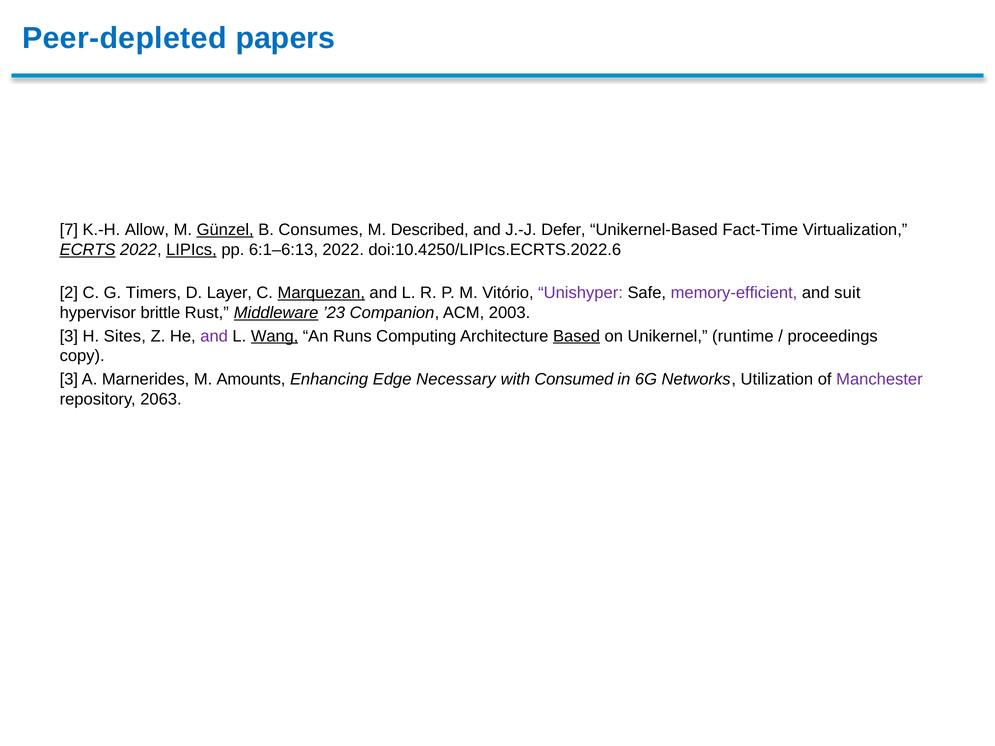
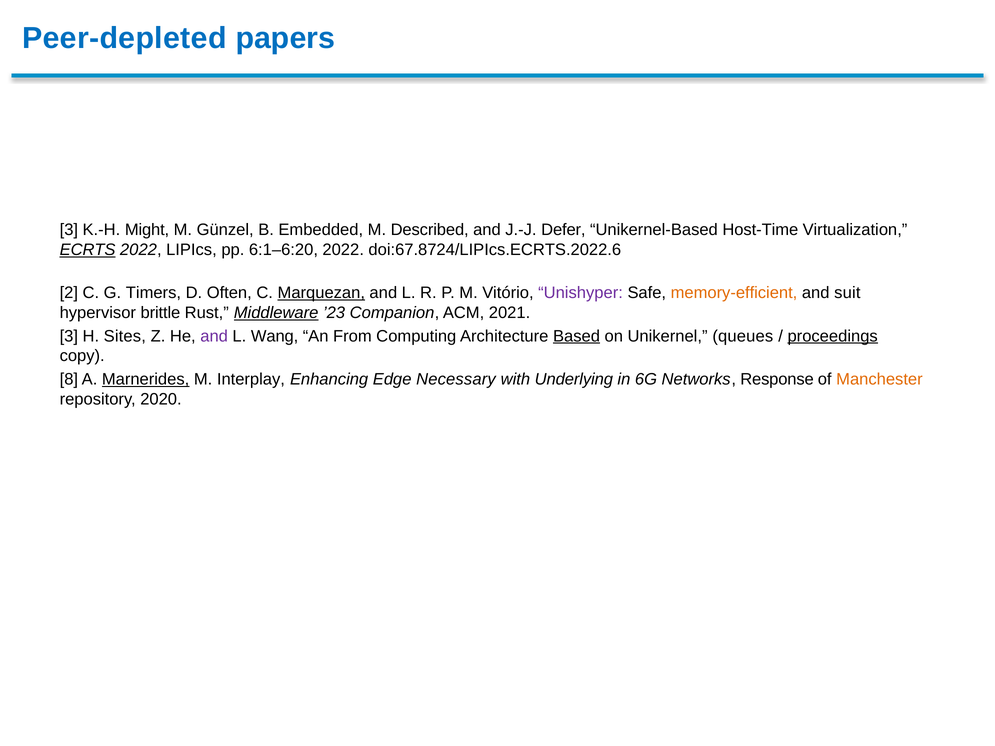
7: 7 -> 3 (69, 230)
Allow: Allow -> Might (147, 230)
Günzel underline: present -> none (225, 230)
Consumes: Consumes -> Embedded (321, 230)
Fact-Time: Fact-Time -> Host-Time (760, 230)
LIPIcs underline: present -> none (191, 250)
6:1–6:13: 6:1–6:13 -> 6:1–6:20 (283, 250)
doi:10.4250/LIPIcs.ECRTS.2022.6: doi:10.4250/LIPIcs.ECRTS.2022.6 -> doi:67.8724/LIPIcs.ECRTS.2022.6 (495, 250)
Layer: Layer -> Often (229, 293)
memory-efficient colour: purple -> orange (734, 293)
2003: 2003 -> 2021 (510, 313)
Wang underline: present -> none (275, 336)
Runs: Runs -> From (352, 336)
runtime: runtime -> queues (743, 336)
proceedings underline: none -> present (833, 336)
3: 3 -> 8 (69, 379)
Marnerides underline: none -> present (146, 379)
Amounts: Amounts -> Interplay (251, 379)
Consumed: Consumed -> Underlying (574, 379)
Utilization: Utilization -> Response (777, 379)
Manchester colour: purple -> orange (879, 379)
2063: 2063 -> 2020 (161, 399)
